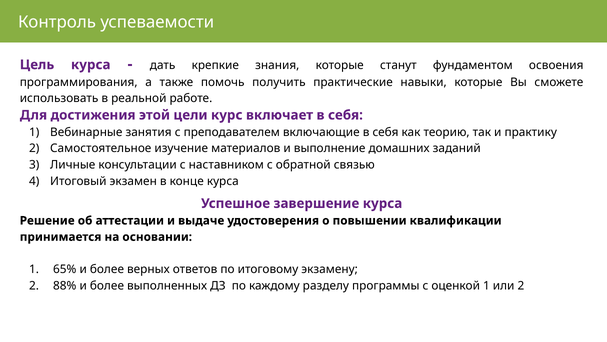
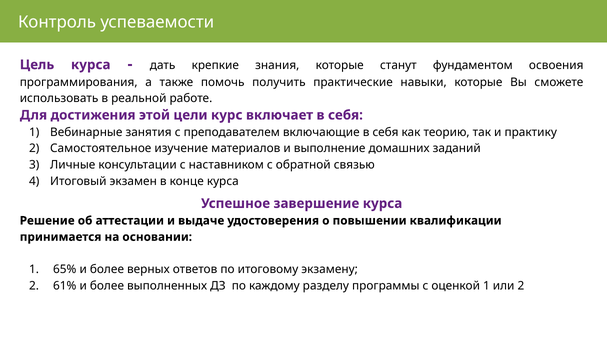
88%: 88% -> 61% (65, 285)
